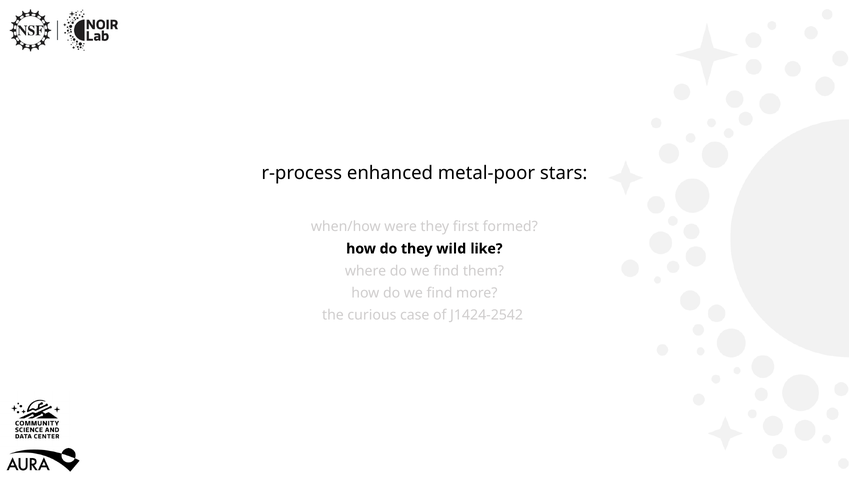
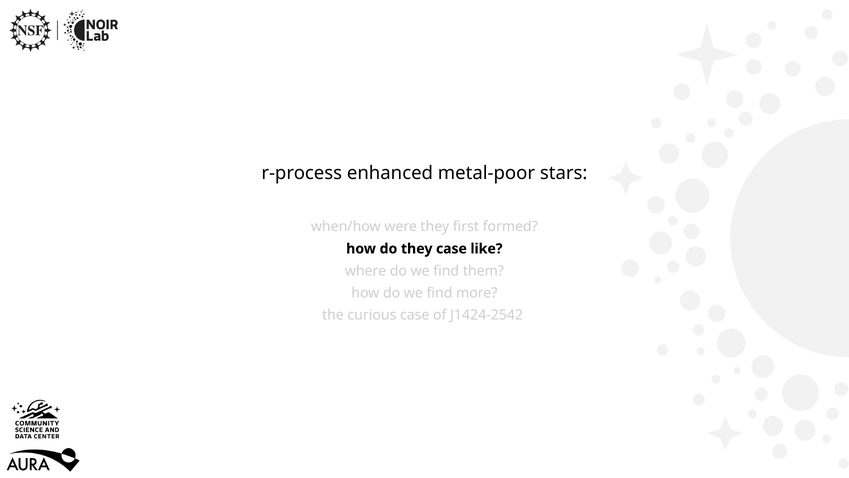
they wild: wild -> case (451, 249)
